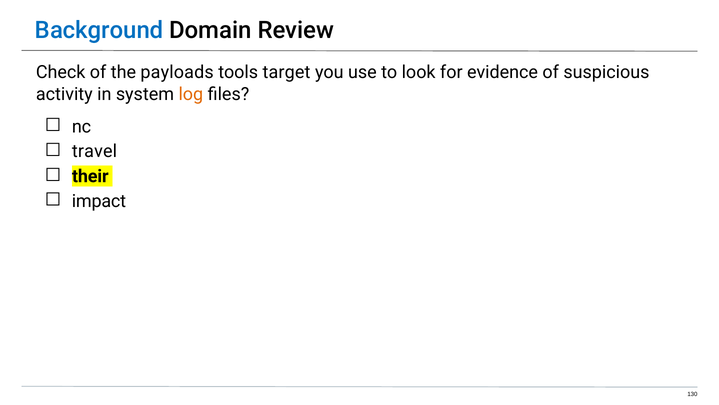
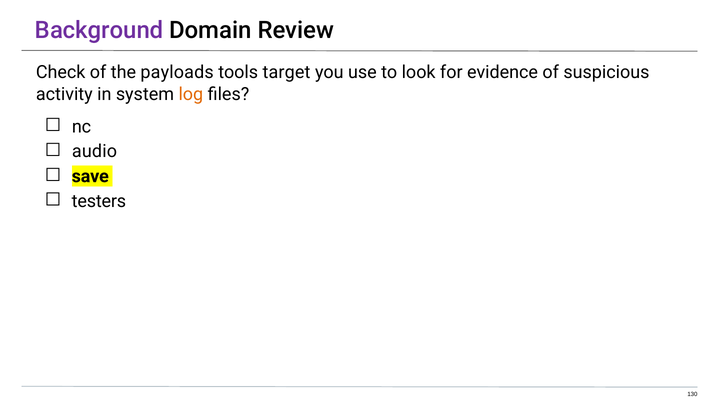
Background colour: blue -> purple (99, 30)
travel: travel -> audio (95, 151)
their: their -> save (90, 176)
impact: impact -> testers (99, 201)
